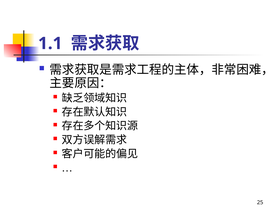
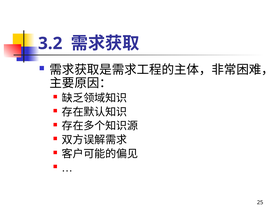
1.1: 1.1 -> 3.2 (50, 43)
